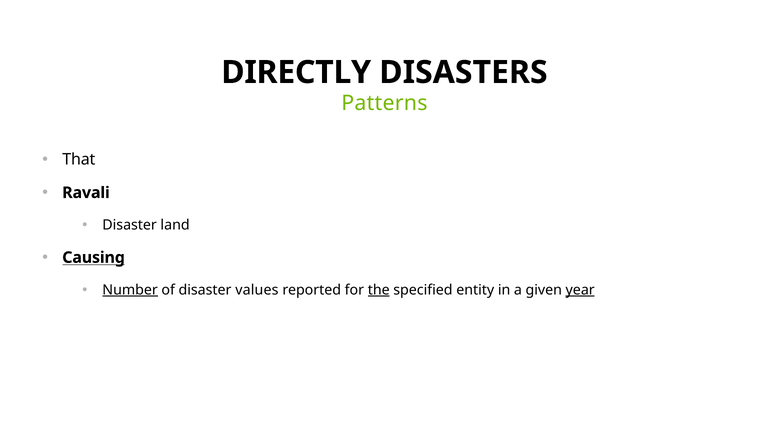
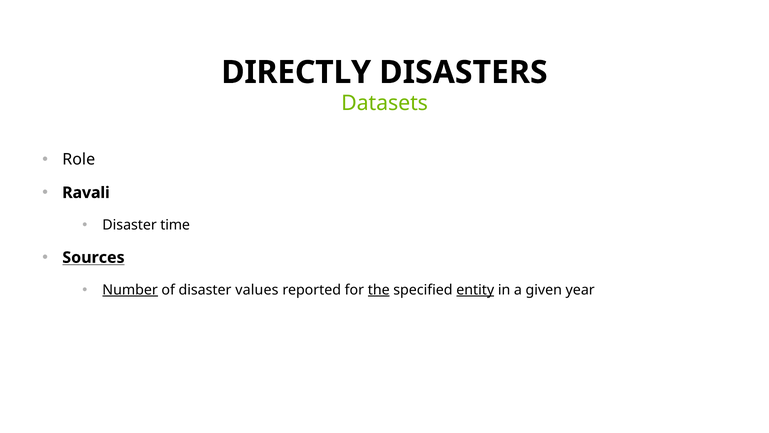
Patterns: Patterns -> Datasets (385, 103)
That: That -> Role (79, 159)
land: land -> time (175, 225)
Causing: Causing -> Sources (93, 257)
entity underline: none -> present (475, 290)
year underline: present -> none (580, 290)
